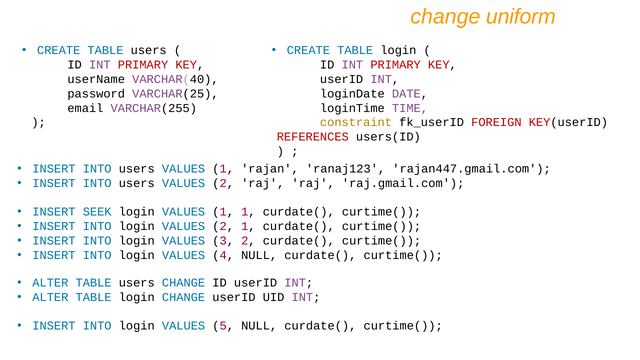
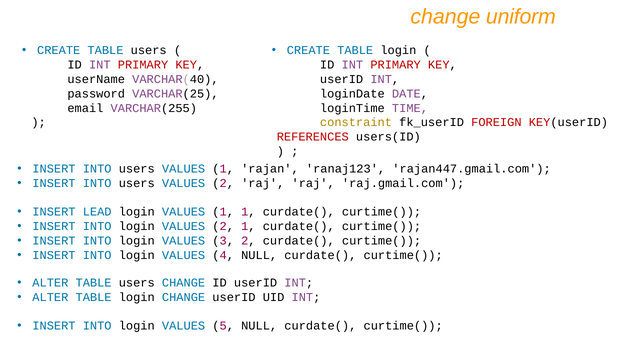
SEEK: SEEK -> LEAD (97, 212)
